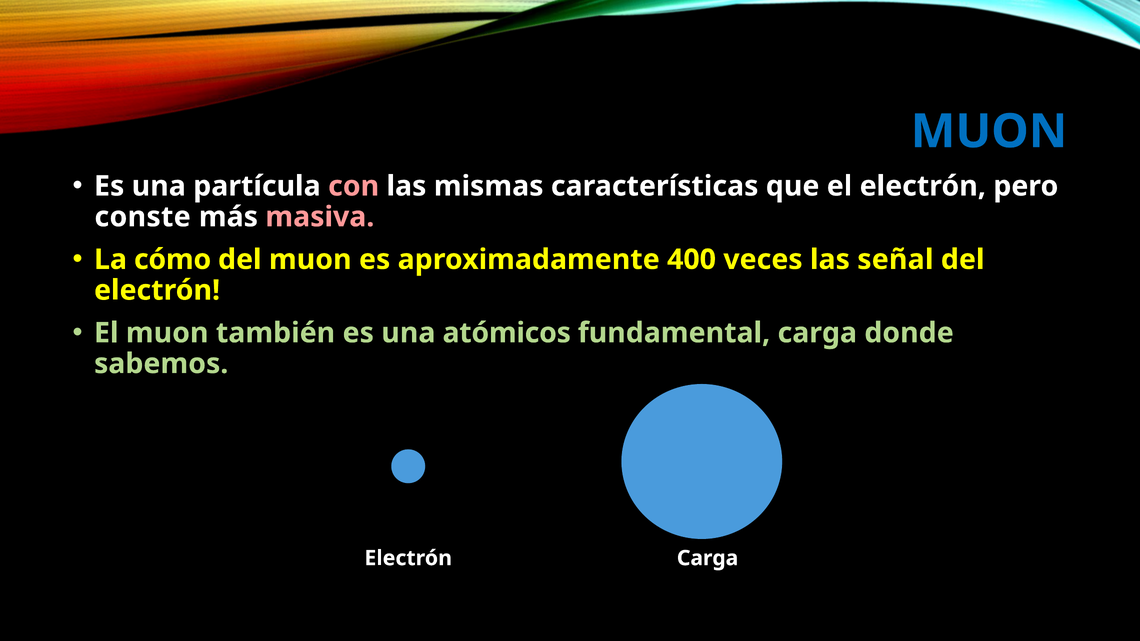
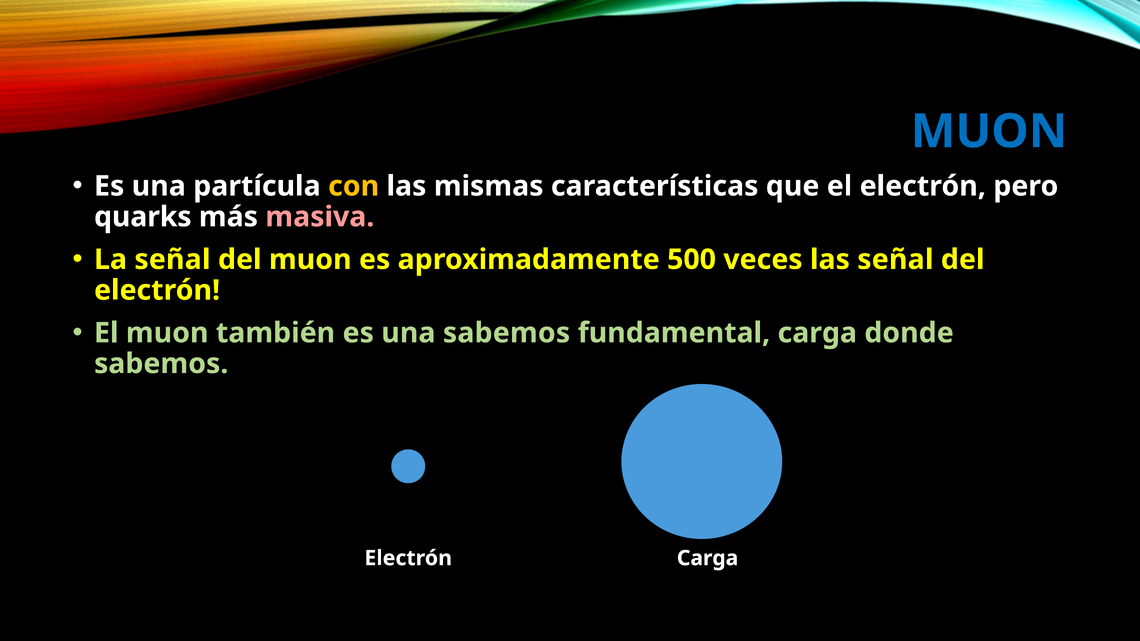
con colour: pink -> yellow (354, 186)
conste: conste -> quarks (143, 217)
La cómo: cómo -> señal (172, 260)
400: 400 -> 500 (692, 260)
una atómicos: atómicos -> sabemos (507, 333)
